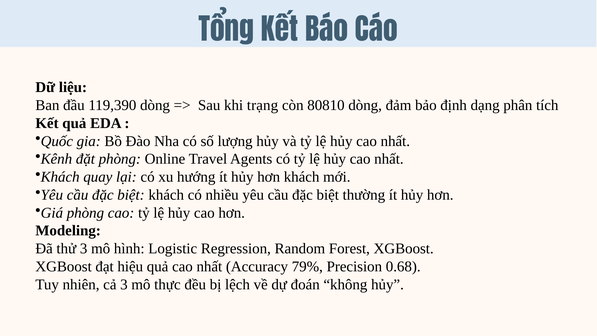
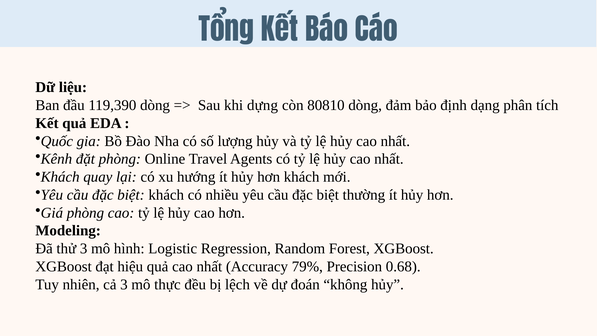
trạng: trạng -> dựng (263, 105)
